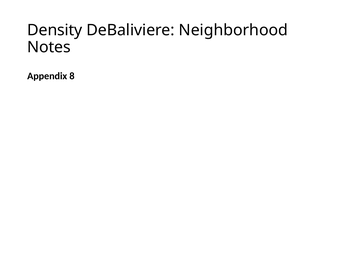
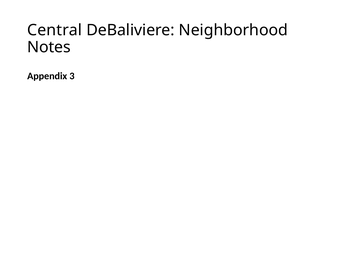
Density: Density -> Central (55, 30)
8: 8 -> 3 (72, 76)
